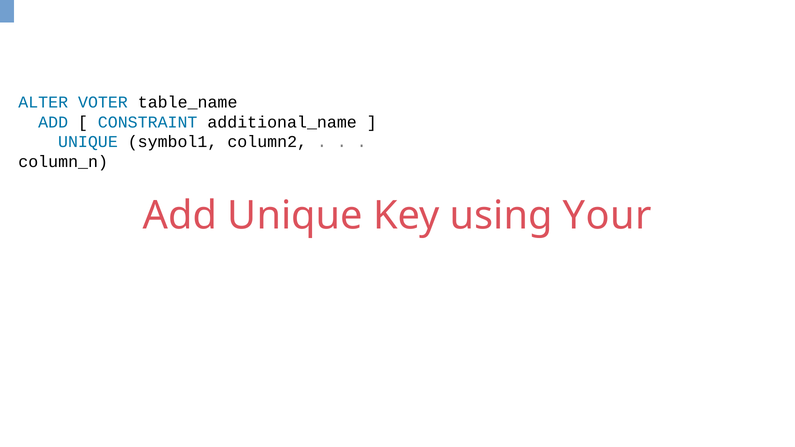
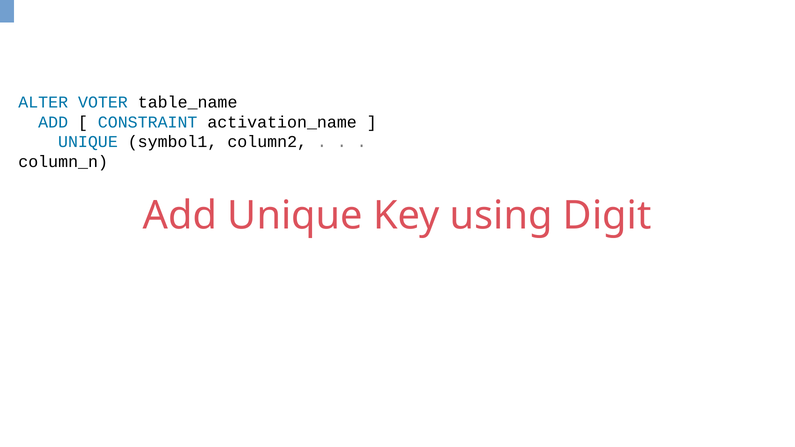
additional_name: additional_name -> activation_name (282, 122)
Your: Your -> Digit (607, 216)
